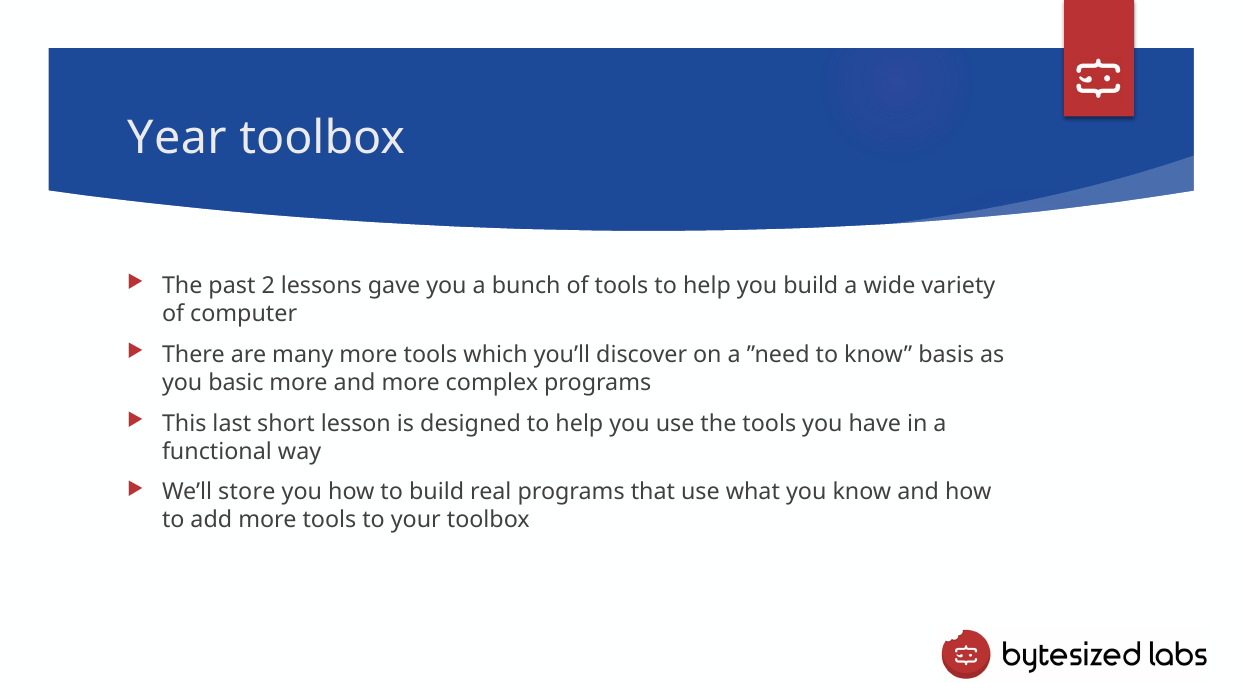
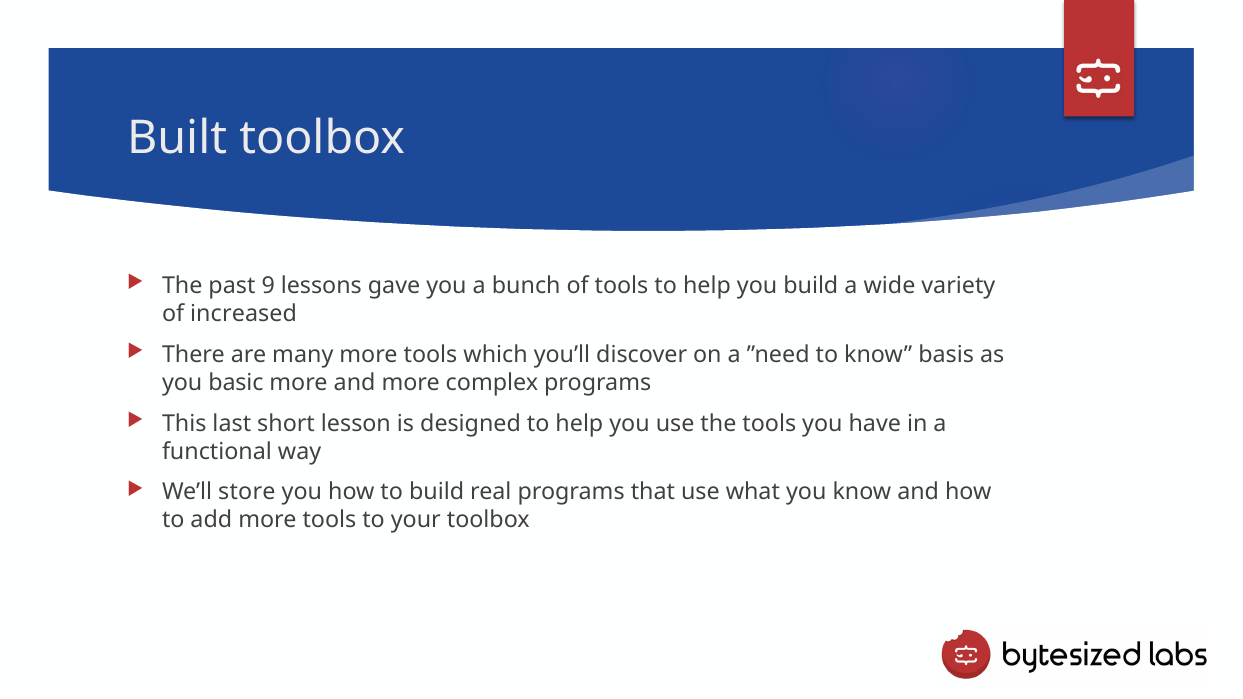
Year: Year -> Built (177, 139)
2: 2 -> 9 (268, 286)
computer: computer -> increased (244, 314)
